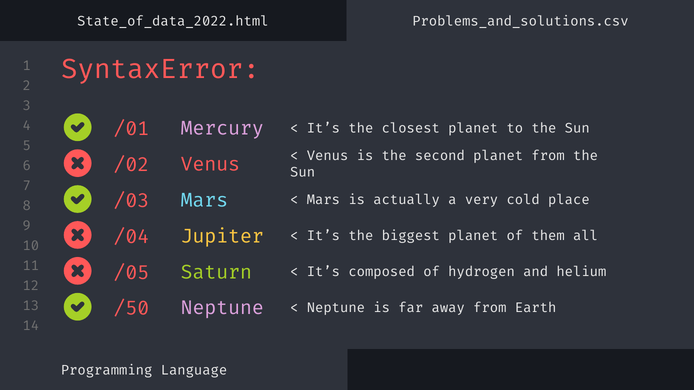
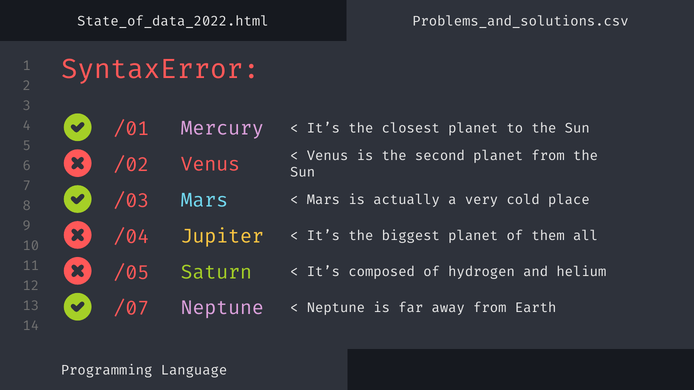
/50: /50 -> /07 (131, 309)
